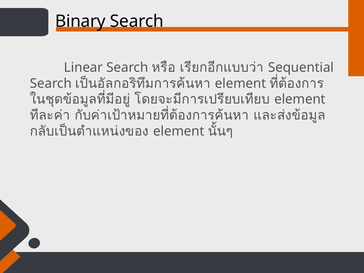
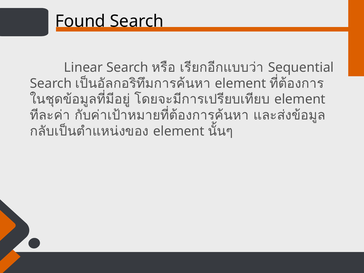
Binary: Binary -> Found (80, 21)
